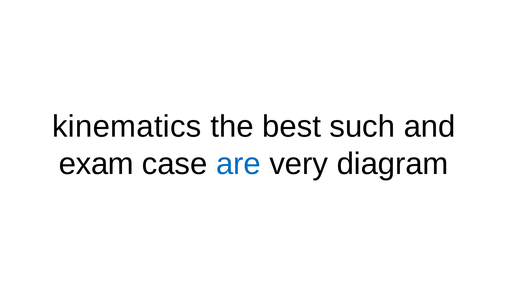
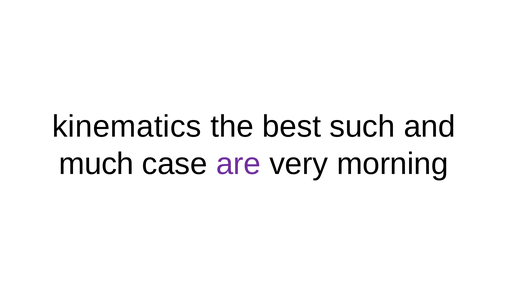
exam: exam -> much (96, 164)
are colour: blue -> purple (238, 164)
diagram: diagram -> morning (393, 164)
